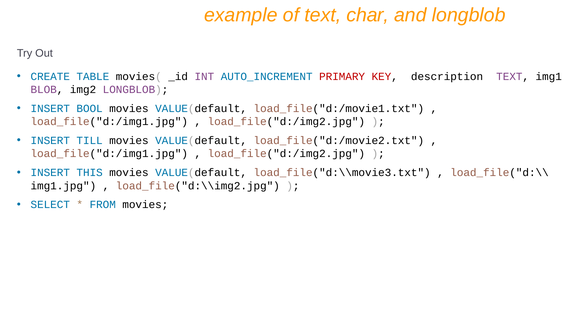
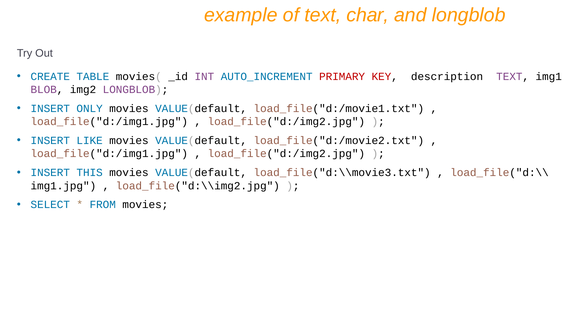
BOOL: BOOL -> ONLY (90, 109)
TILL: TILL -> LIKE (90, 141)
